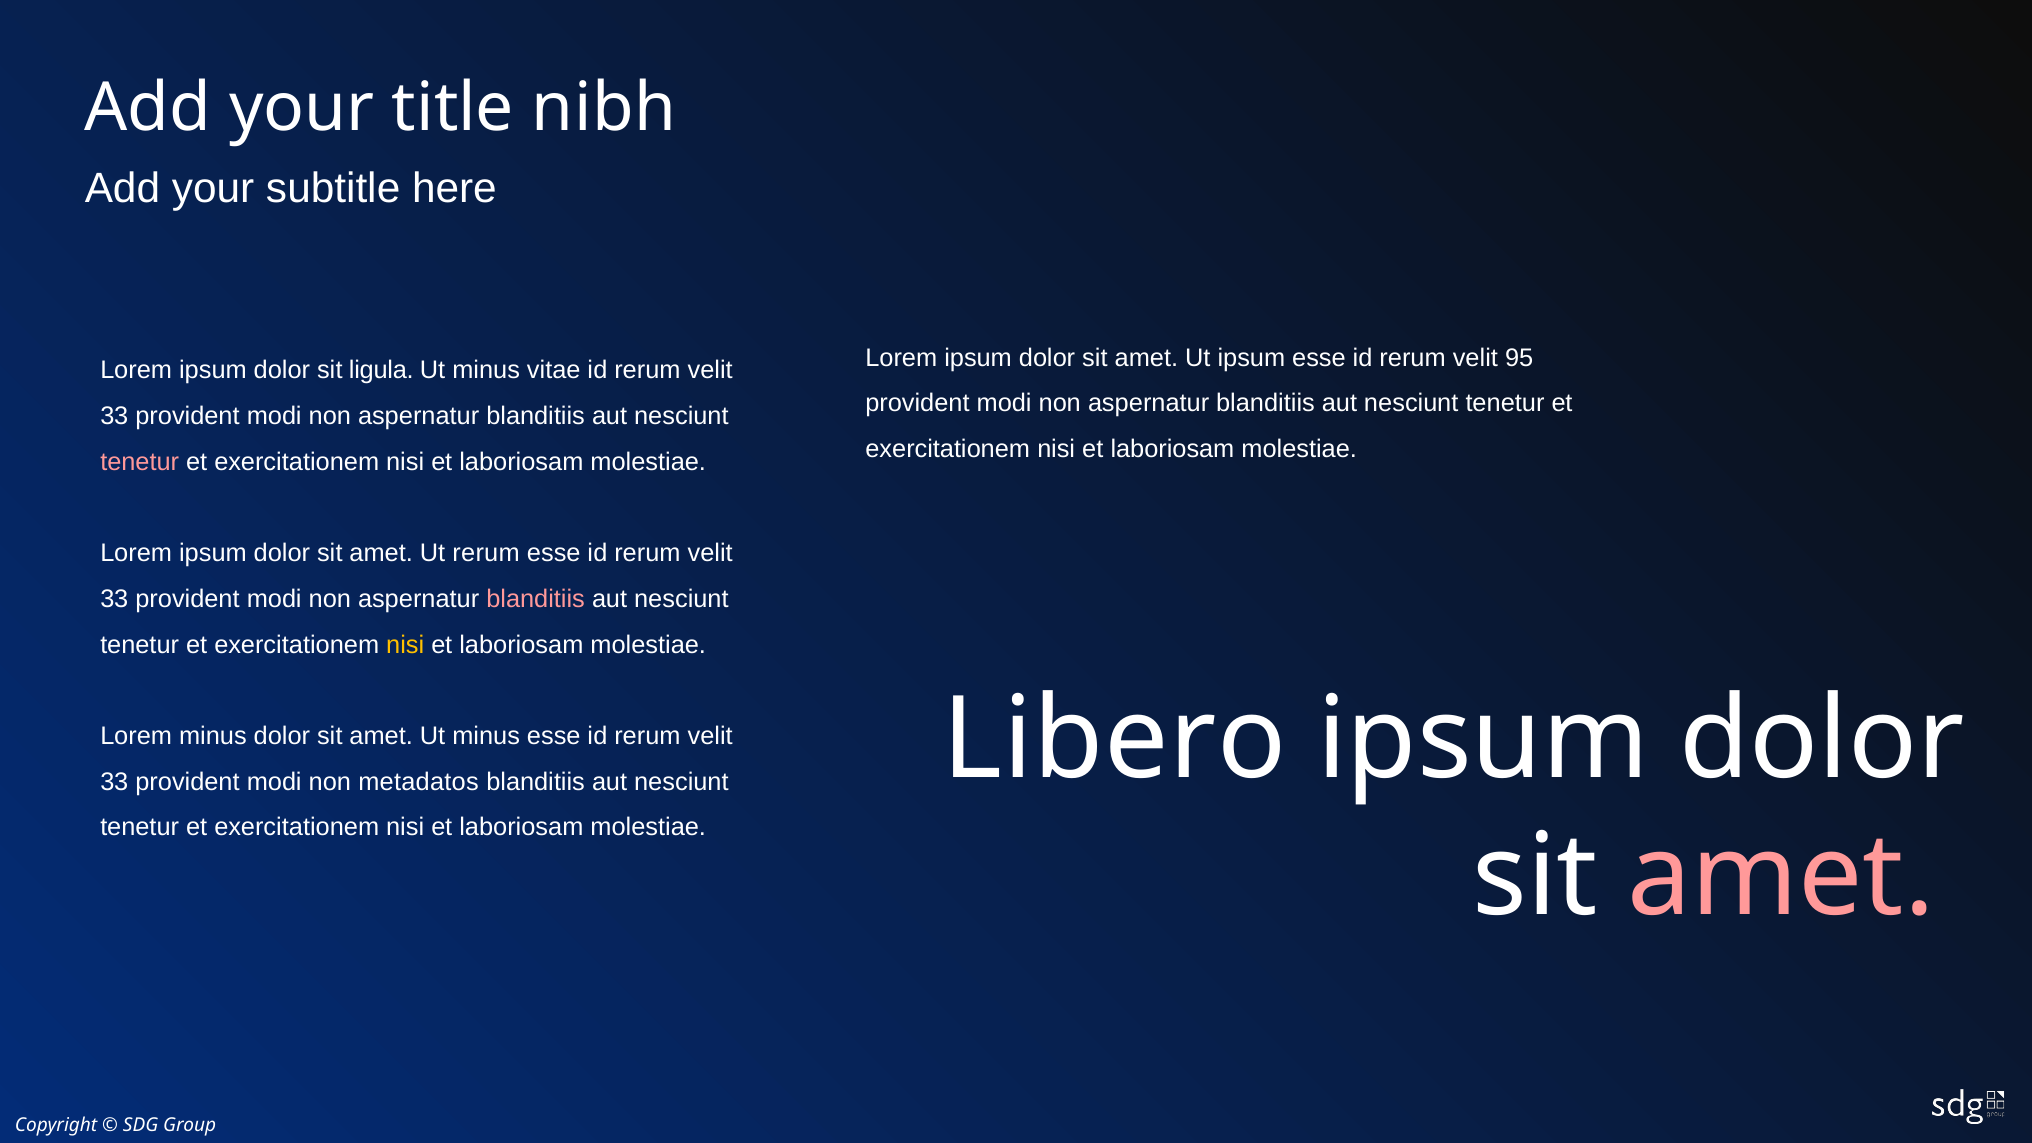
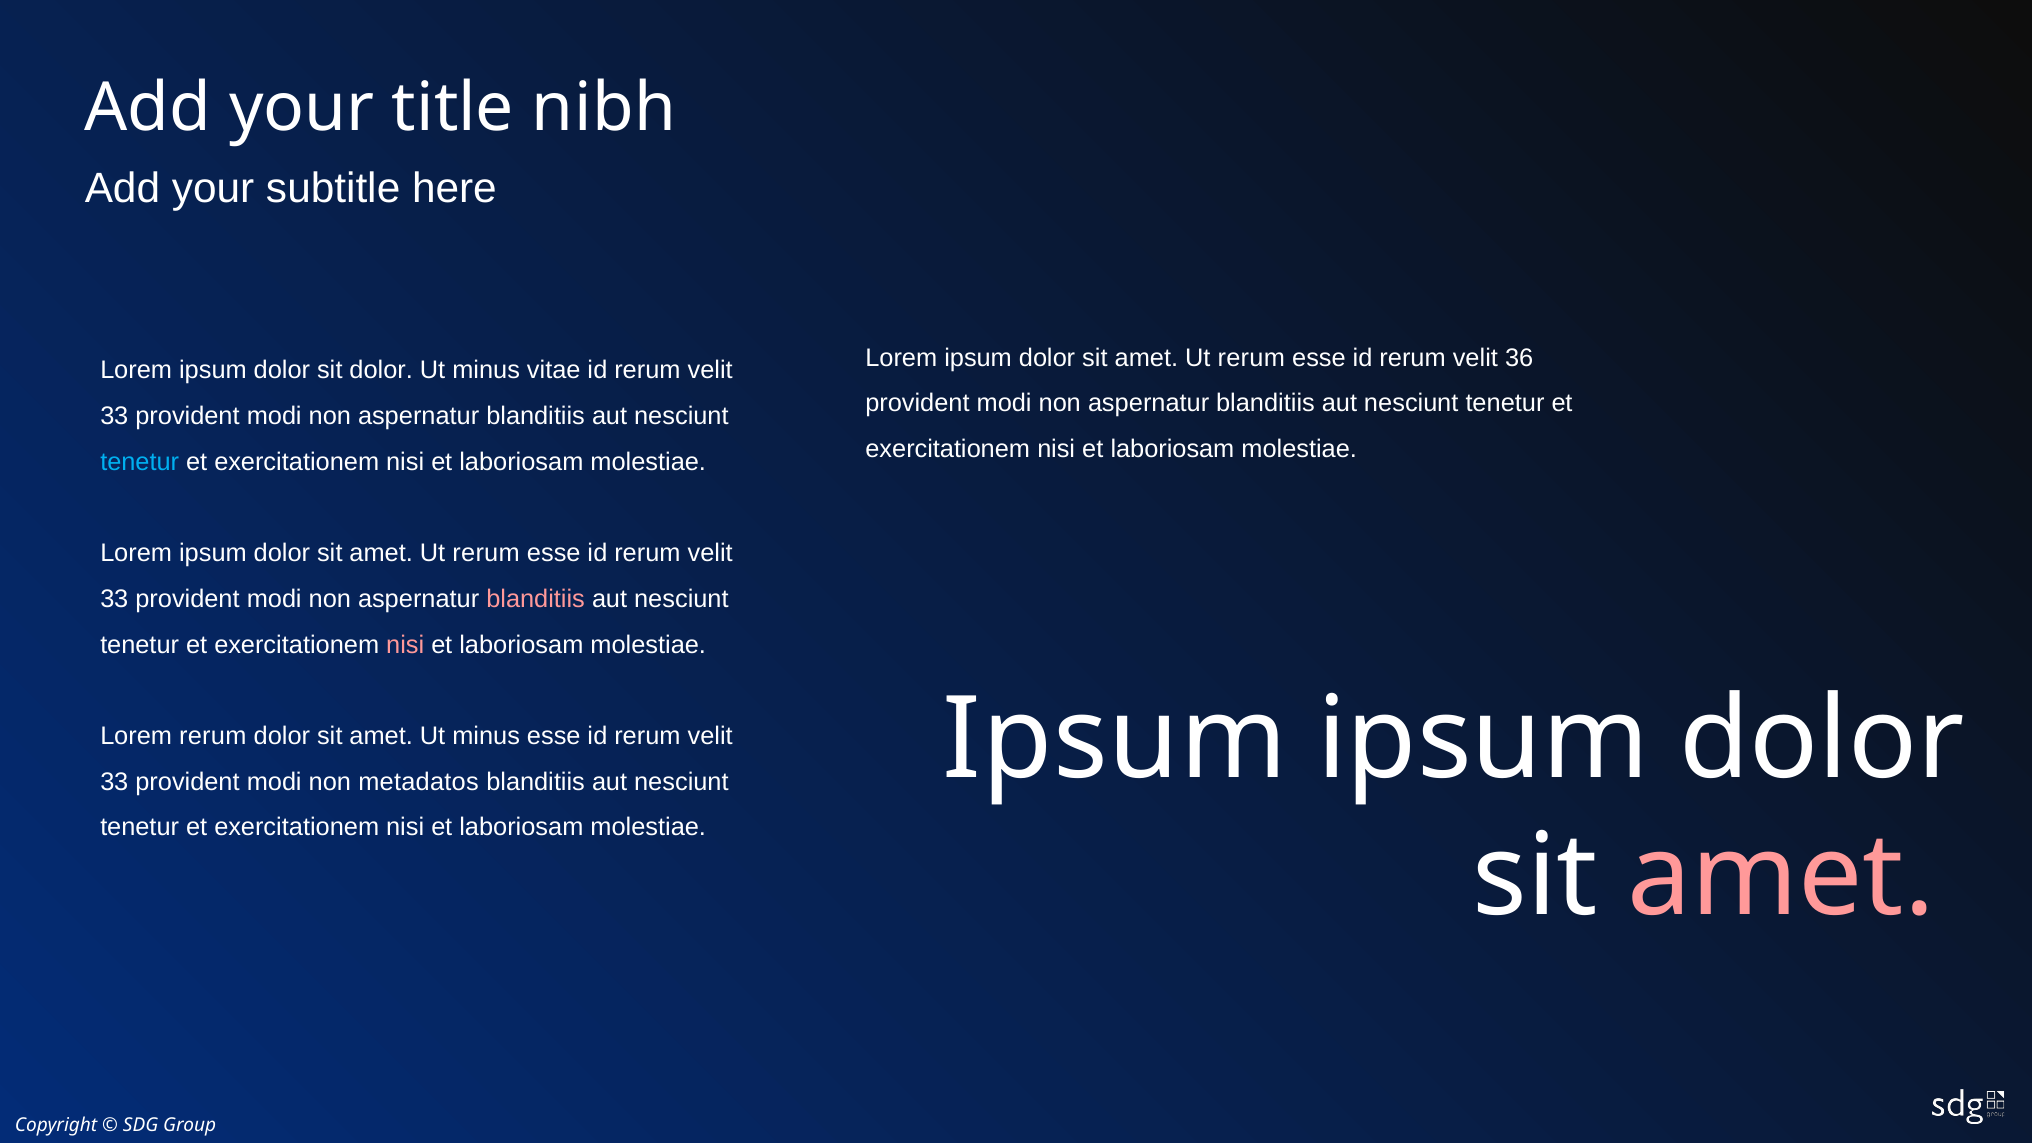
ipsum: ipsum -> rerum (1251, 358)
95: 95 -> 36 (1519, 358)
sit ligula: ligula -> dolor (381, 370)
tenetur colour: pink -> light blue (140, 462)
nisi colour: yellow -> pink (405, 645)
Libero: Libero -> Ipsum (1115, 740)
Lorem minus: minus -> rerum (213, 736)
